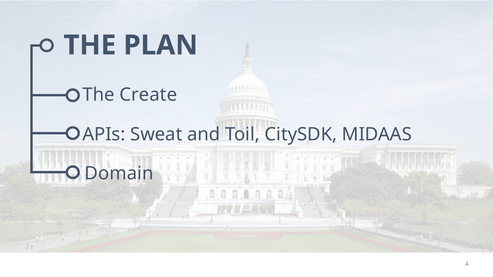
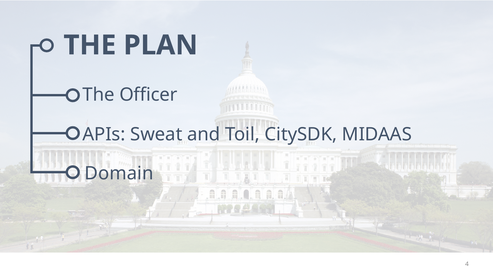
Create: Create -> Officer (148, 95)
